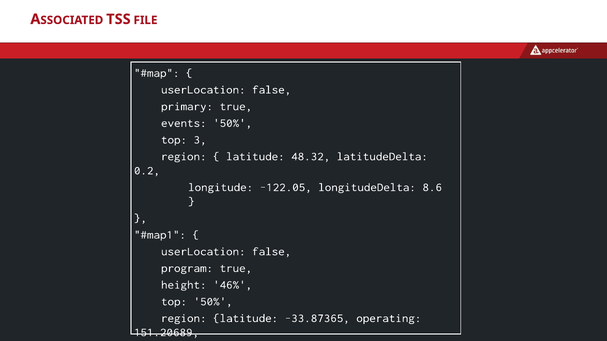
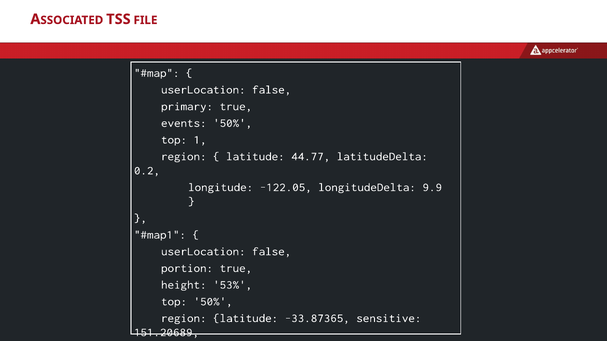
3: 3 -> 1 (200, 140)
48.32: 48.32 -> 44.77 (311, 157)
8.6: 8.6 -> 9.9 (432, 187)
program: program -> portion (187, 268)
46%: 46% -> 53% (233, 285)
operating: operating -> sensitive (389, 318)
